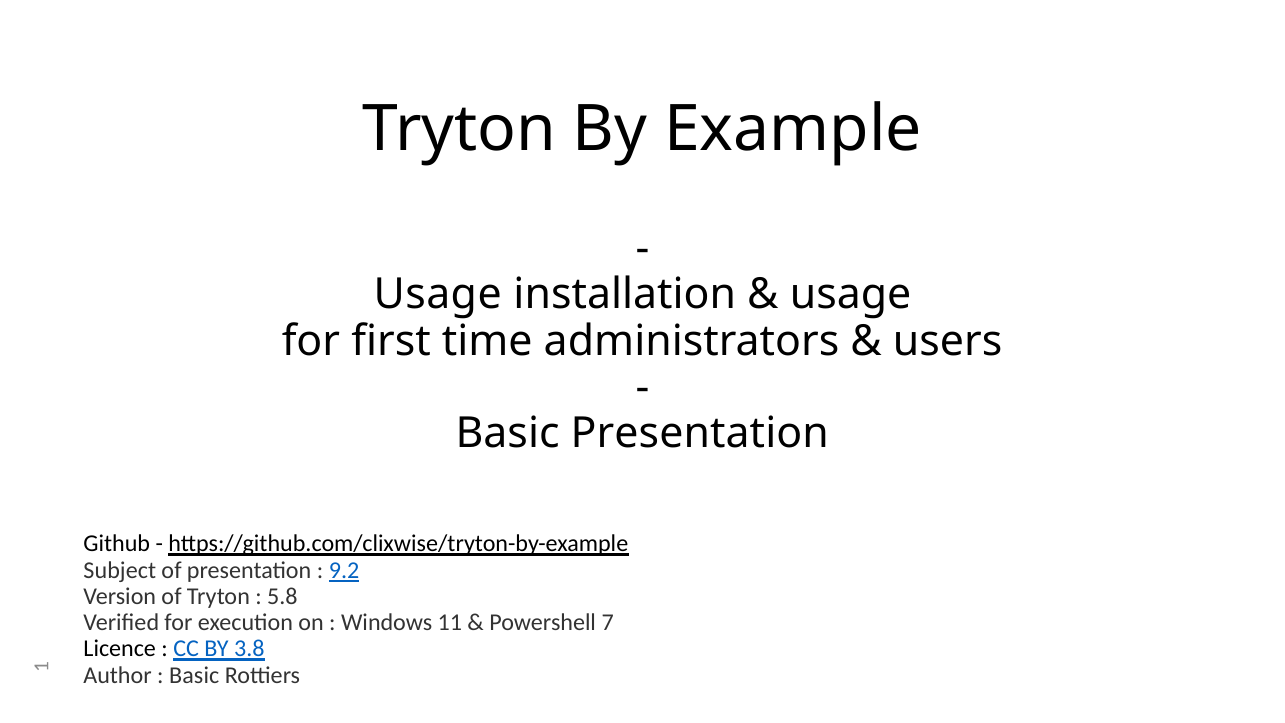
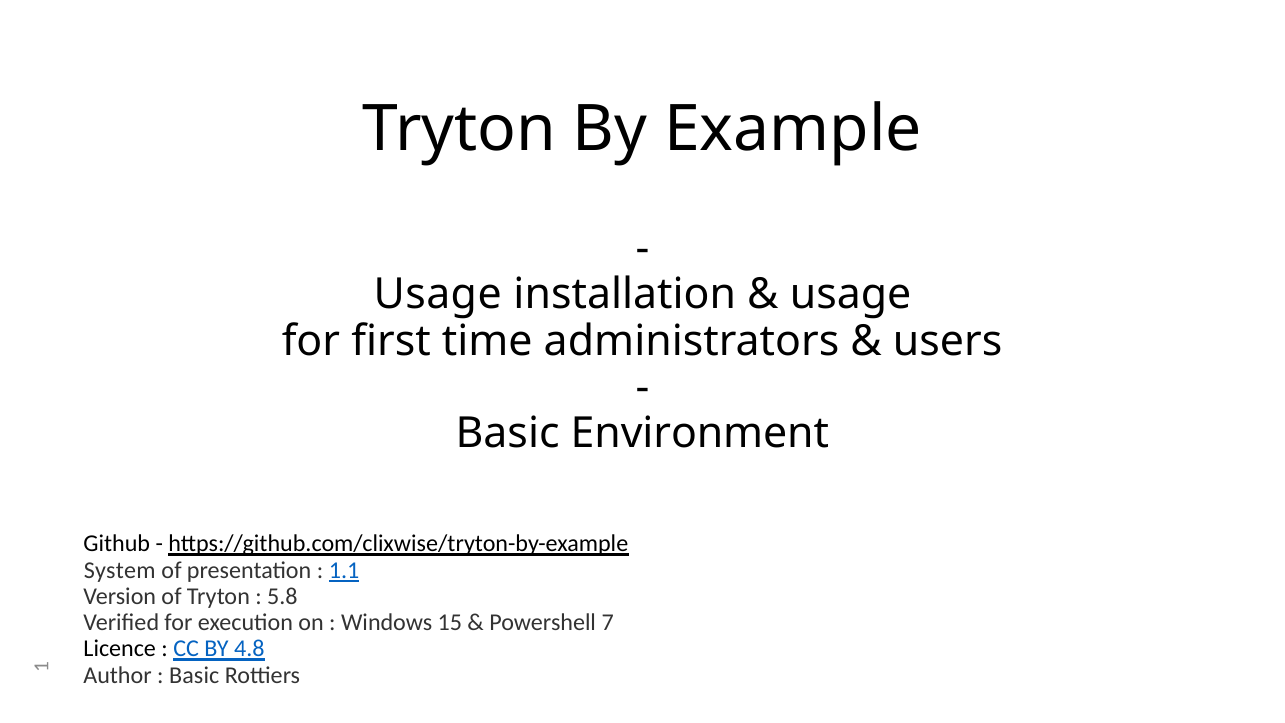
Basic Presentation: Presentation -> Environment (700, 434)
Subject: Subject -> System (120, 570)
9.2: 9.2 -> 1.1 (344, 570)
11: 11 -> 15 (450, 622)
3.8: 3.8 -> 4.8 (249, 649)
